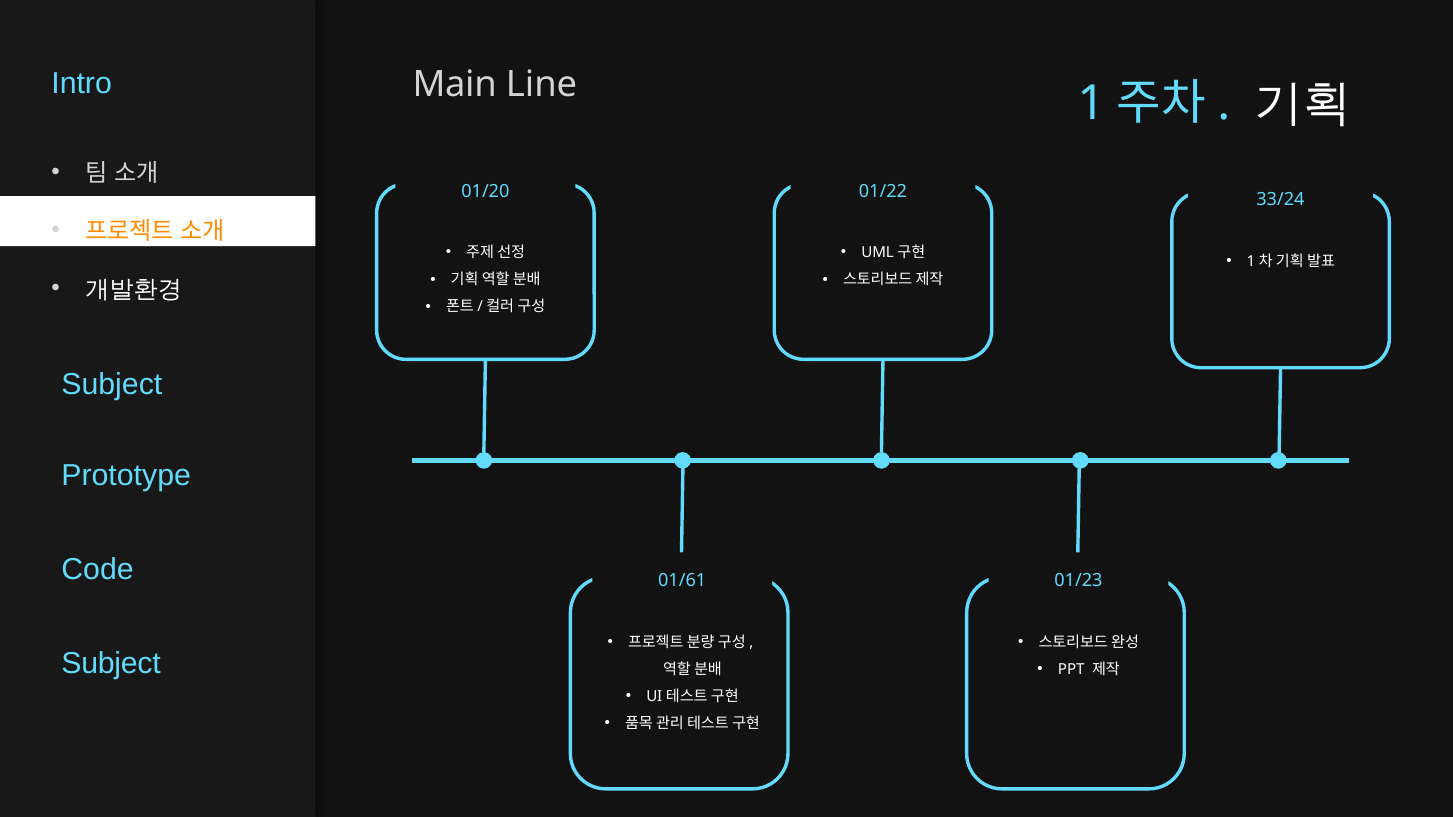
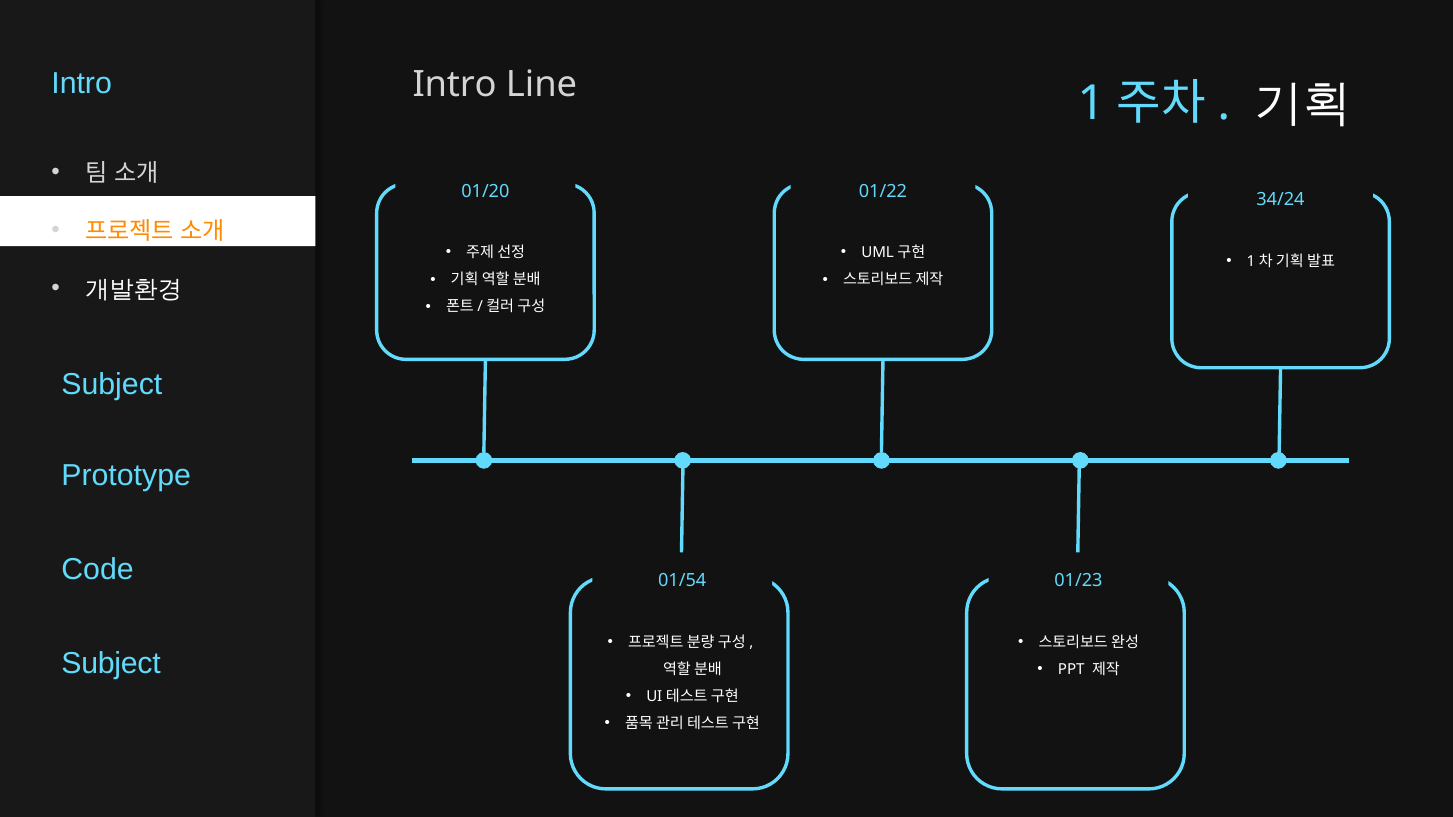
Main: Main -> Intro (455, 85)
33/24: 33/24 -> 34/24 (1280, 200)
01/61: 01/61 -> 01/54 (682, 581)
